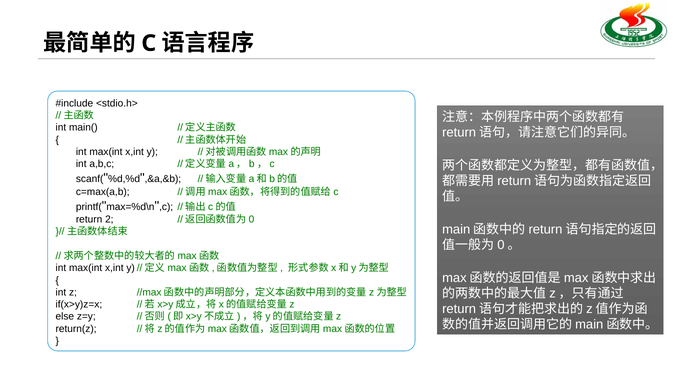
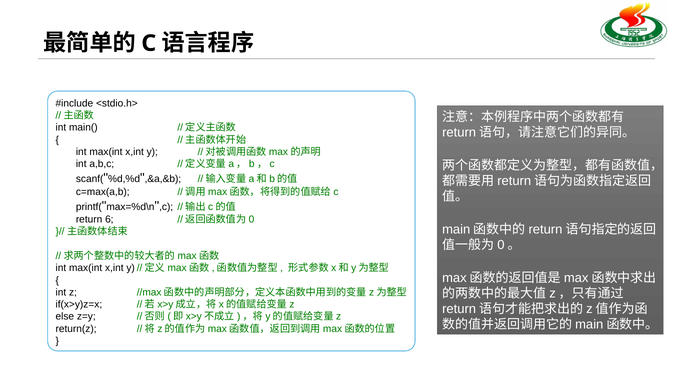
2: 2 -> 6 (109, 219)
